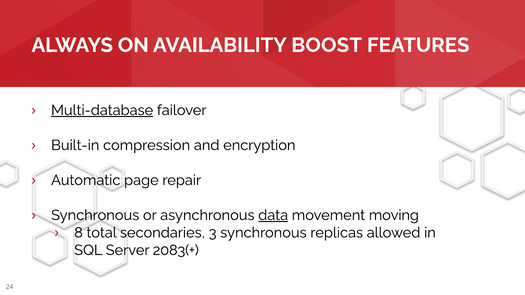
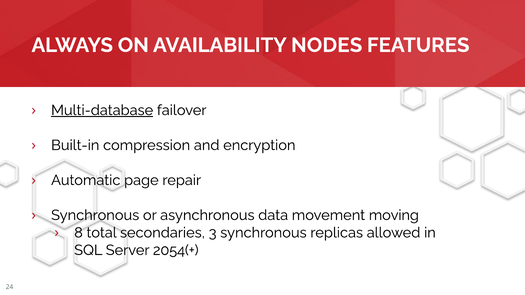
BOOST: BOOST -> NODES (327, 45)
data underline: present -> none (273, 215)
2083(+: 2083(+ -> 2054(+ (176, 250)
